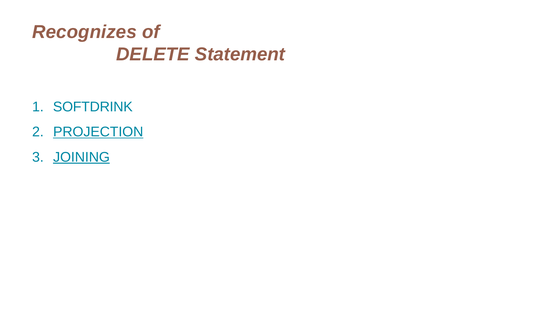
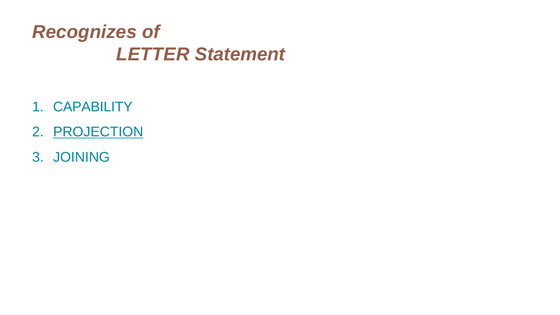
DELETE: DELETE -> LETTER (153, 54)
SOFTDRINK: SOFTDRINK -> CAPABILITY (93, 107)
JOINING underline: present -> none (81, 157)
